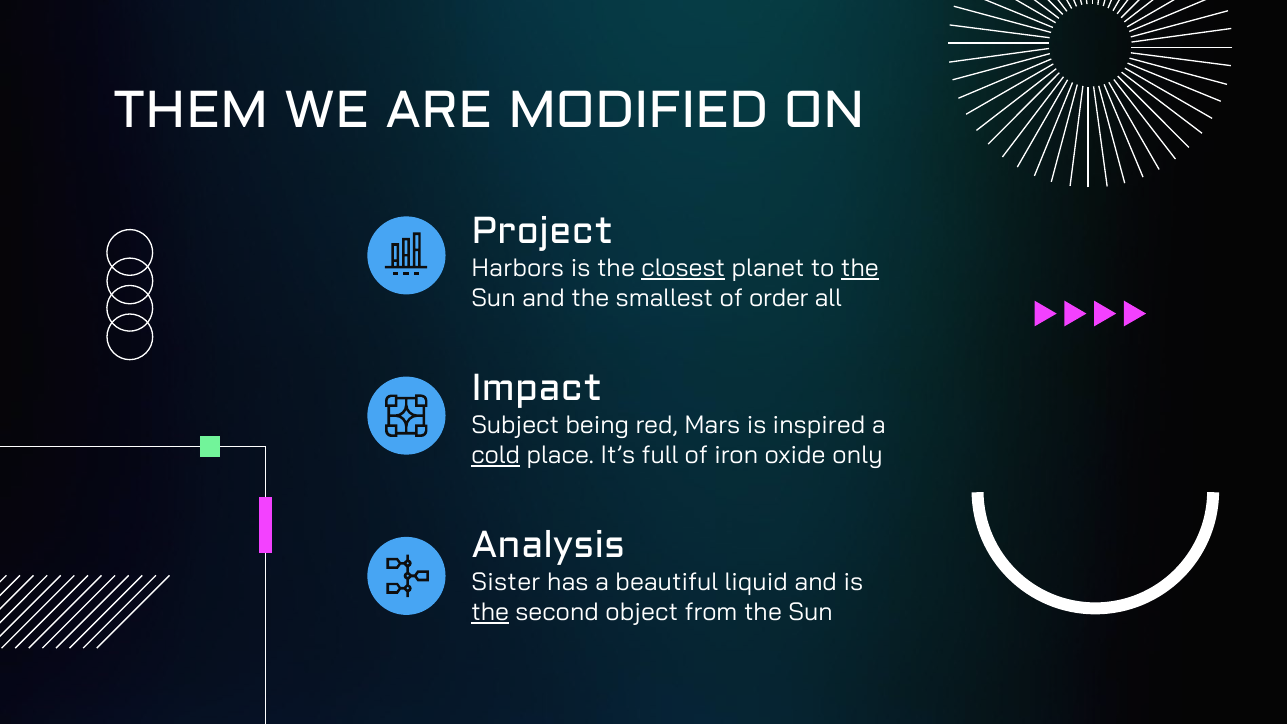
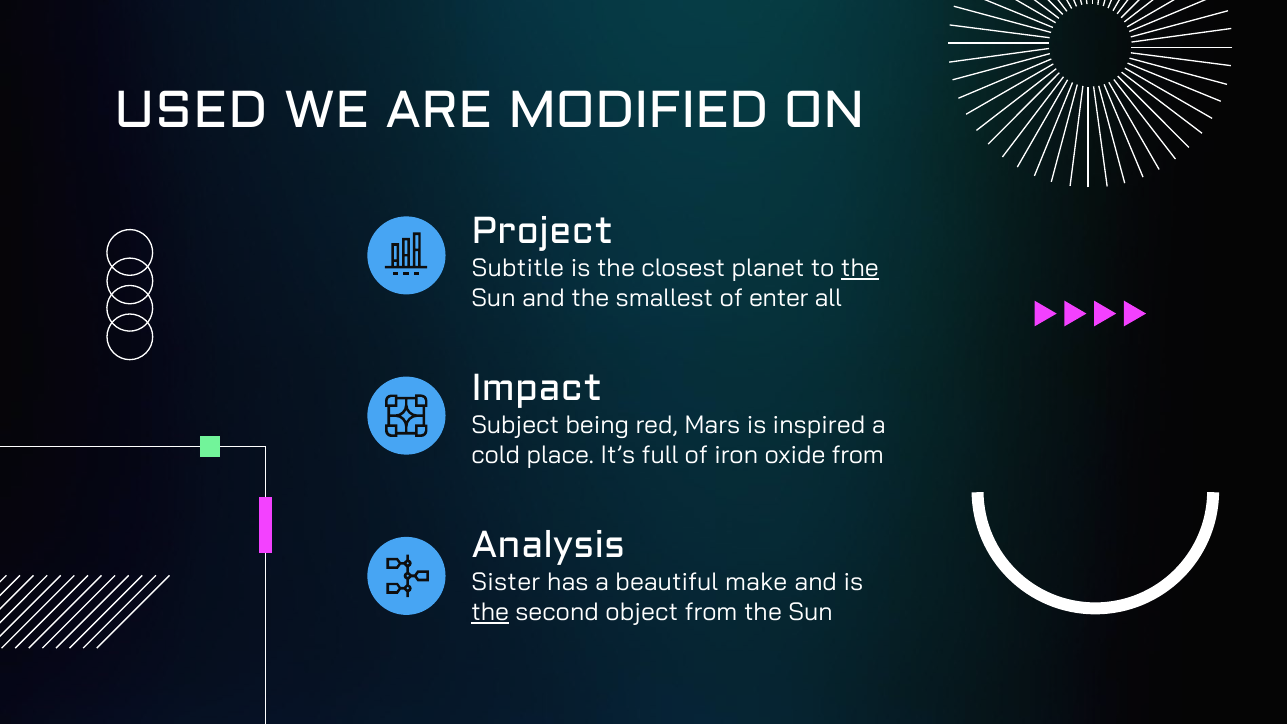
THEM: THEM -> USED (191, 110)
Harbors: Harbors -> Subtitle (518, 268)
closest underline: present -> none (683, 268)
order: order -> enter (779, 298)
cold underline: present -> none (496, 455)
oxide only: only -> from (858, 455)
liquid: liquid -> make (756, 582)
